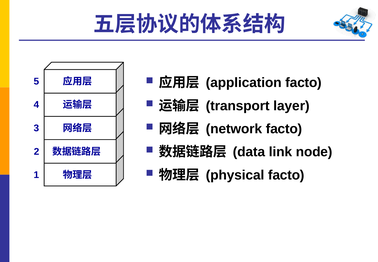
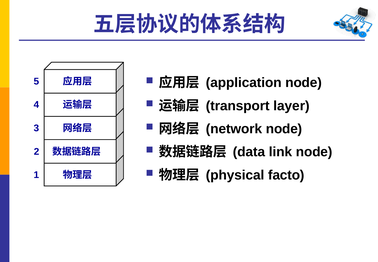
application facto: facto -> node (304, 83)
network facto: facto -> node (284, 129)
